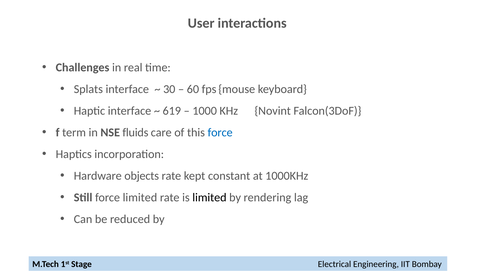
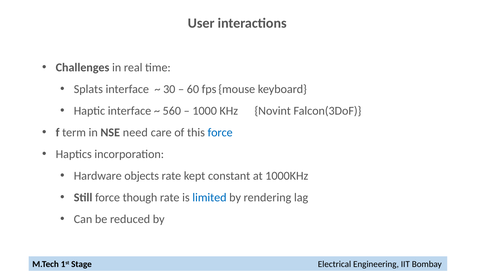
619: 619 -> 560 (172, 111)
fluids: fluids -> need (135, 133)
force limited: limited -> though (140, 198)
limited colour: black -> blue (209, 198)
